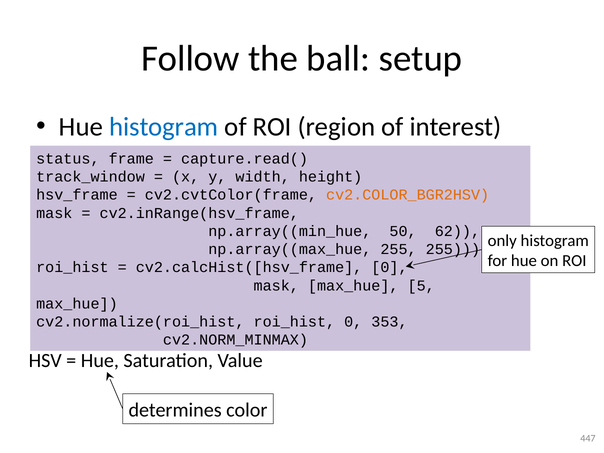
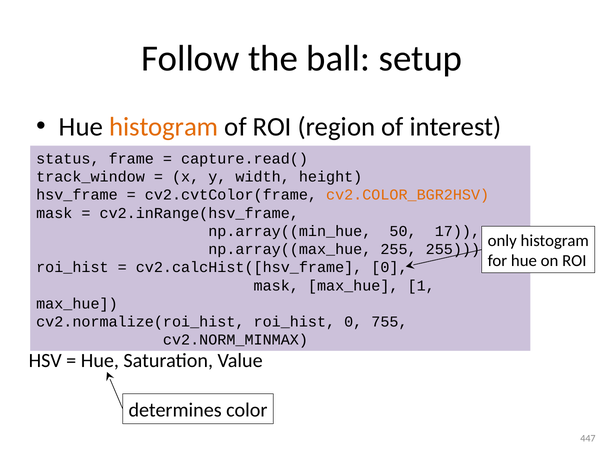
histogram colour: blue -> orange (164, 127)
62: 62 -> 17 (457, 231)
5: 5 -> 1 (421, 286)
353: 353 -> 755 (389, 322)
